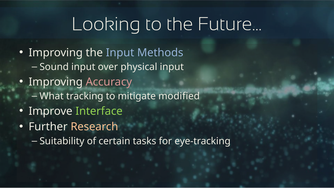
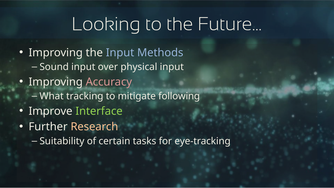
modified: modified -> following (179, 96)
